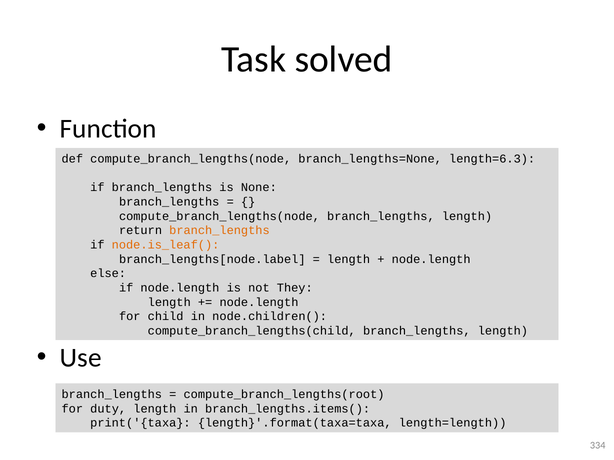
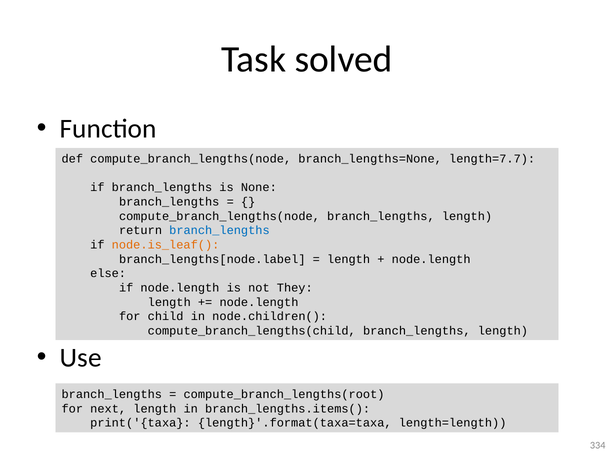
length=6.3: length=6.3 -> length=7.7 (492, 159)
branch_lengths colour: orange -> blue (219, 231)
duty: duty -> next (108, 409)
